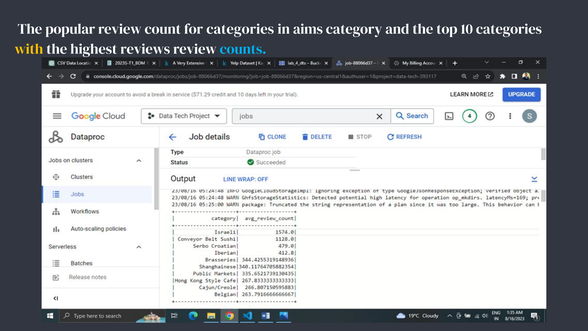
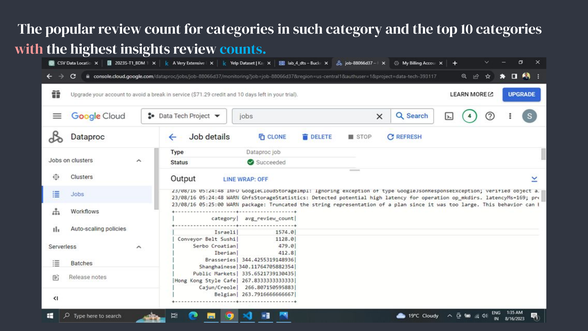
aims: aims -> such (308, 29)
with colour: yellow -> pink (29, 49)
reviews: reviews -> insights (145, 49)
